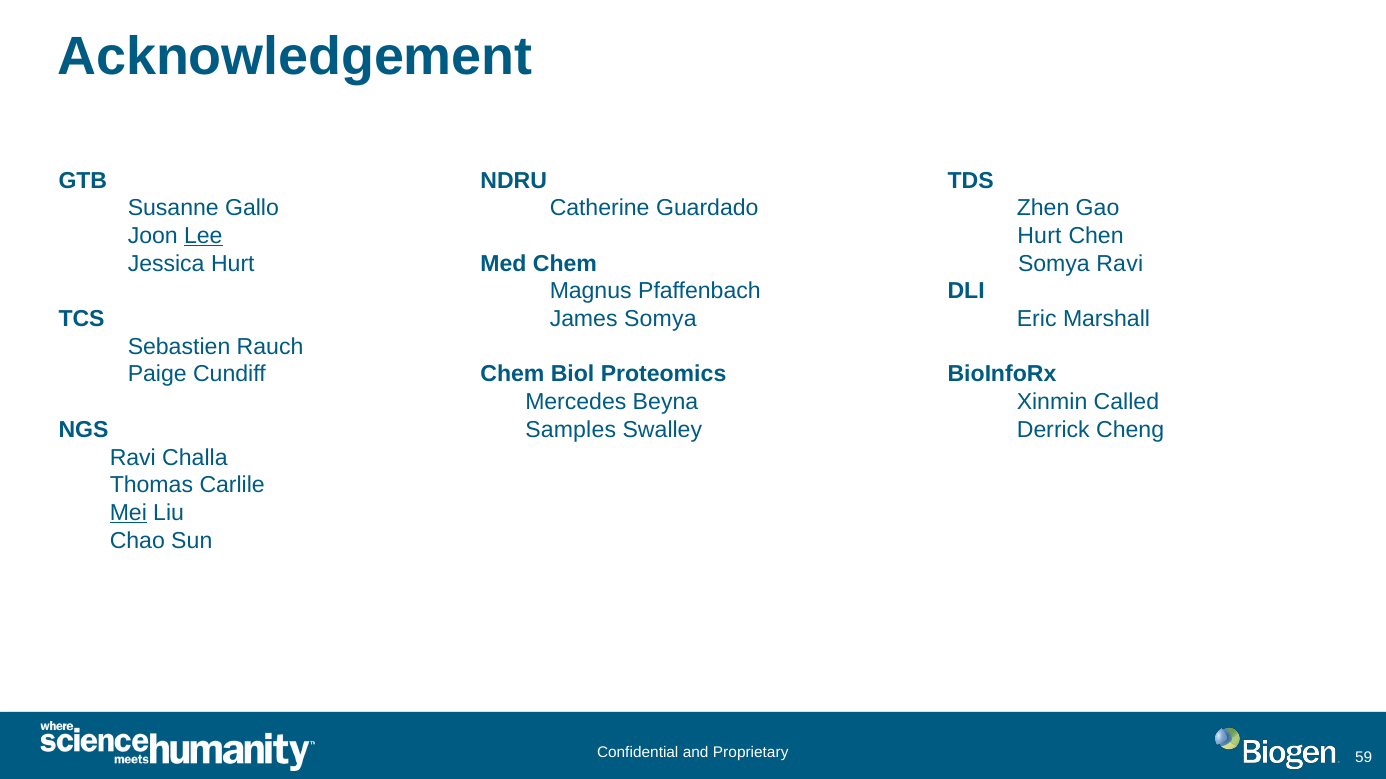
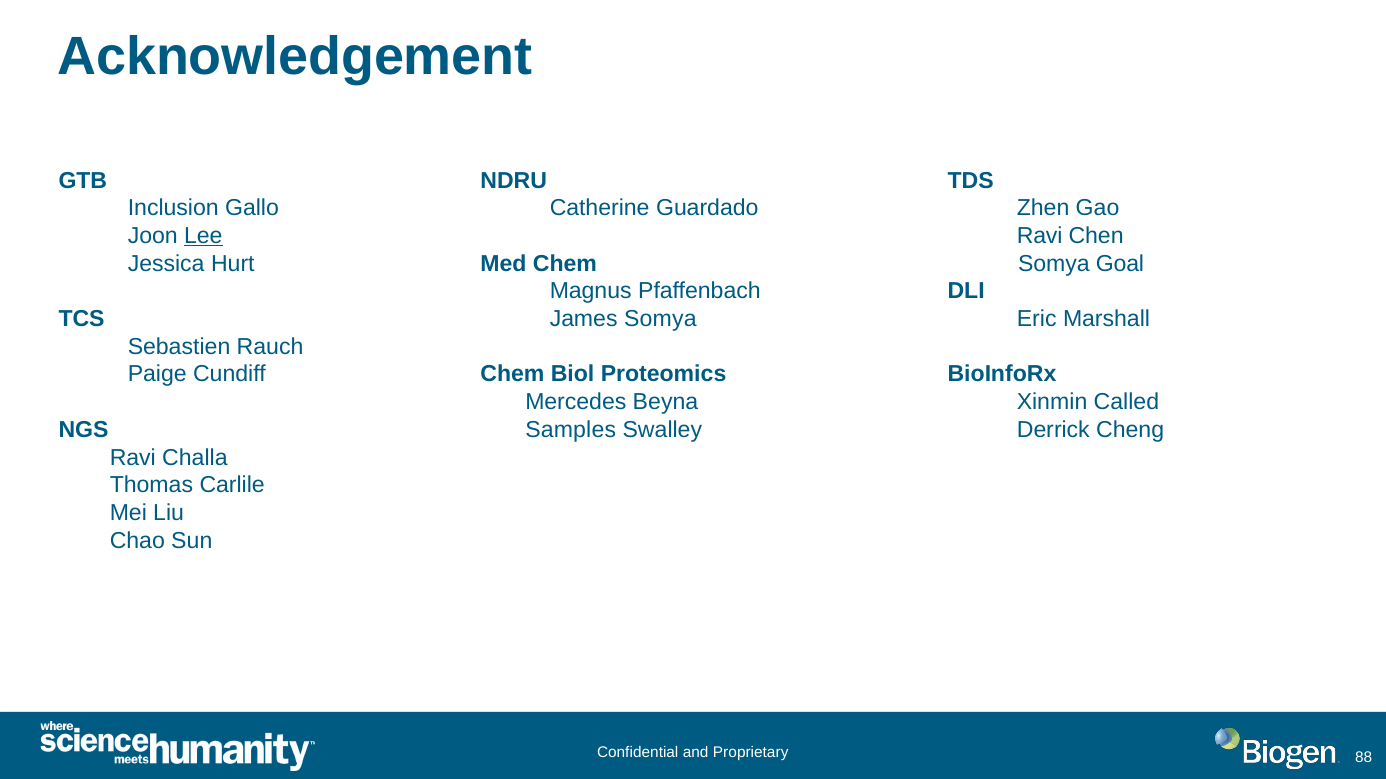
Susanne: Susanne -> Inclusion (173, 208)
Hurt: Hurt -> Ravi (1040, 236)
Somya Ravi: Ravi -> Goal (1120, 264)
Mei underline: present -> none (128, 513)
59: 59 -> 88 (1364, 758)
